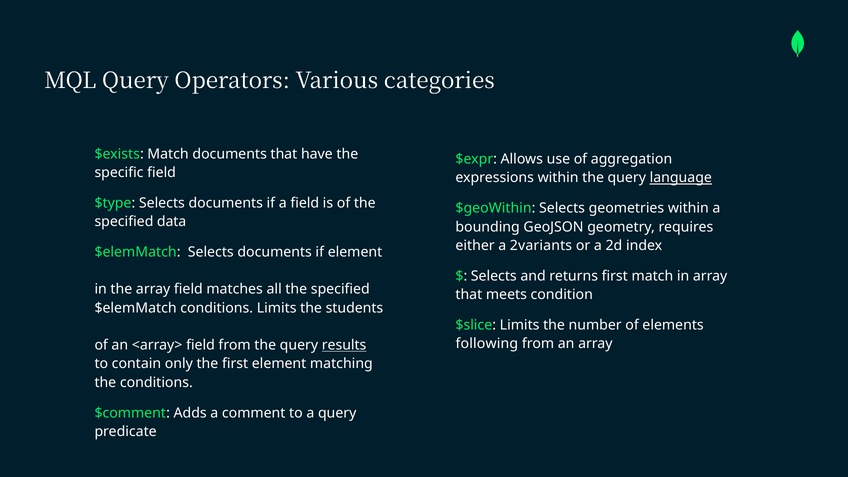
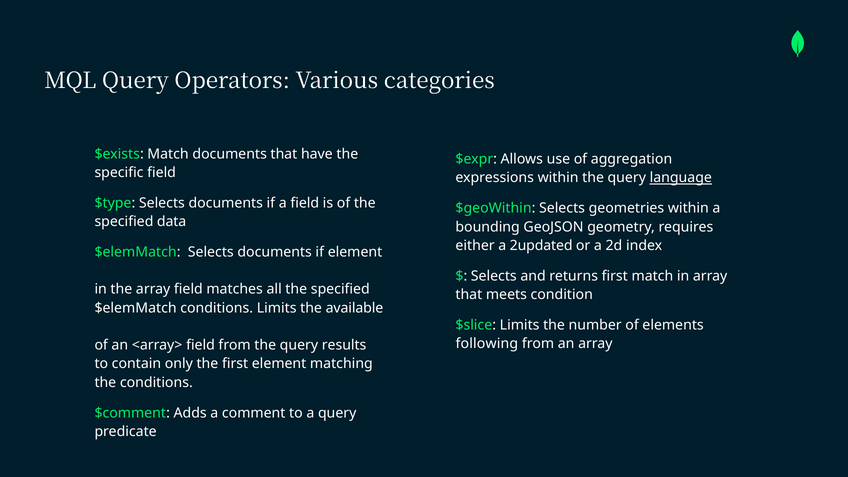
2variants: 2variants -> 2updated (541, 245)
students: students -> available (354, 308)
results underline: present -> none (344, 345)
